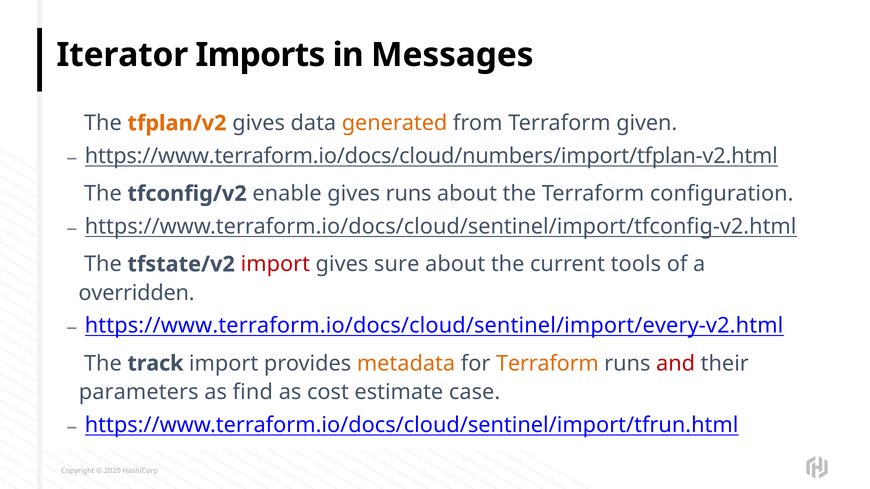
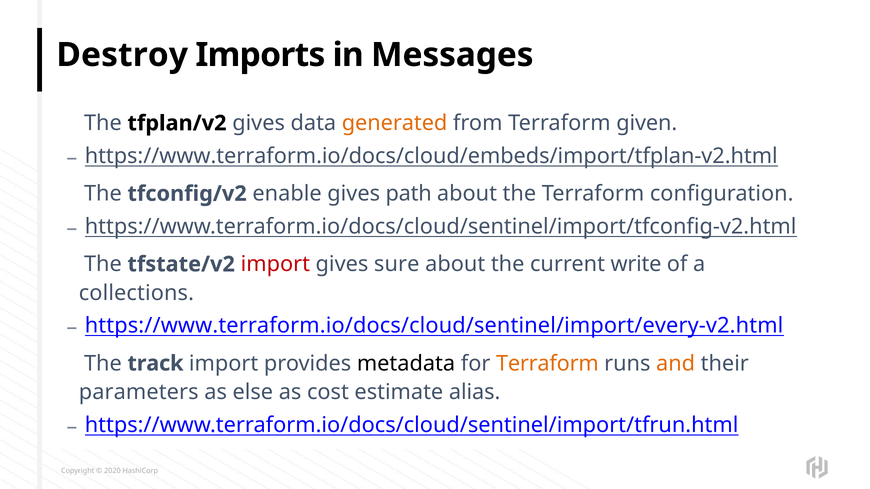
Iterator: Iterator -> Destroy (122, 55)
tfplan/v2 colour: orange -> black (177, 123)
https://www.terraform.io/docs/cloud/numbers/import/tfplan-v2.html: https://www.terraform.io/docs/cloud/numbers/import/tfplan-v2.html -> https://www.terraform.io/docs/cloud/embeds/import/tfplan-v2.html (431, 156)
gives runs: runs -> path (409, 194)
tools: tools -> write (636, 264)
overridden: overridden -> collections (136, 293)
metadata colour: orange -> black (406, 364)
and colour: red -> orange (676, 364)
find: find -> else (253, 392)
case: case -> alias (475, 392)
